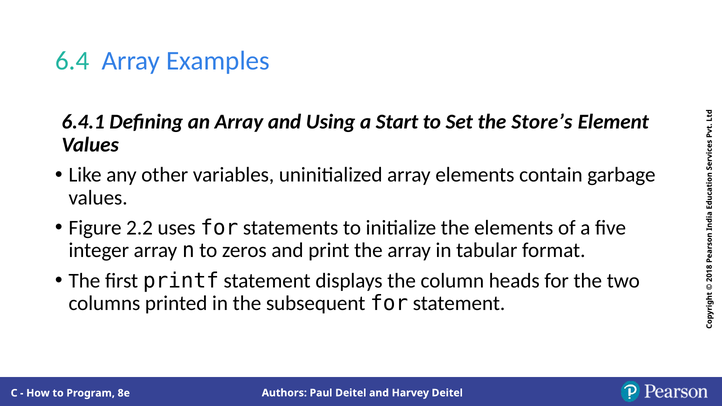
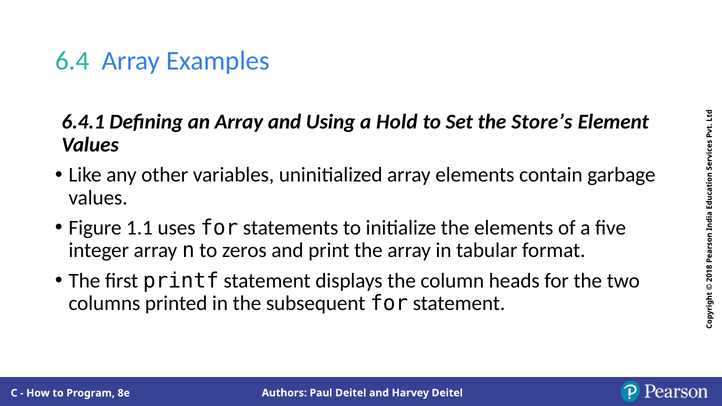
Start: Start -> Hold (397, 122)
2.2: 2.2 -> 1.1 (140, 228)
